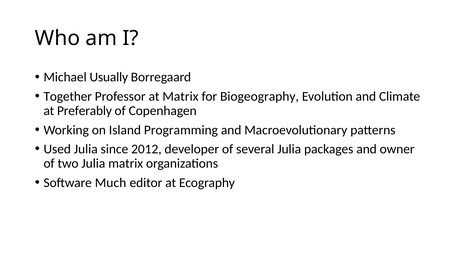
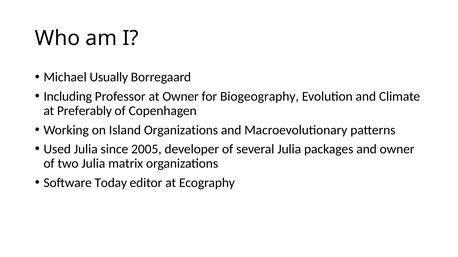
Together: Together -> Including (68, 97)
at Matrix: Matrix -> Owner (181, 97)
Island Programming: Programming -> Organizations (181, 130)
2012: 2012 -> 2005 (146, 149)
Much: Much -> Today (111, 183)
